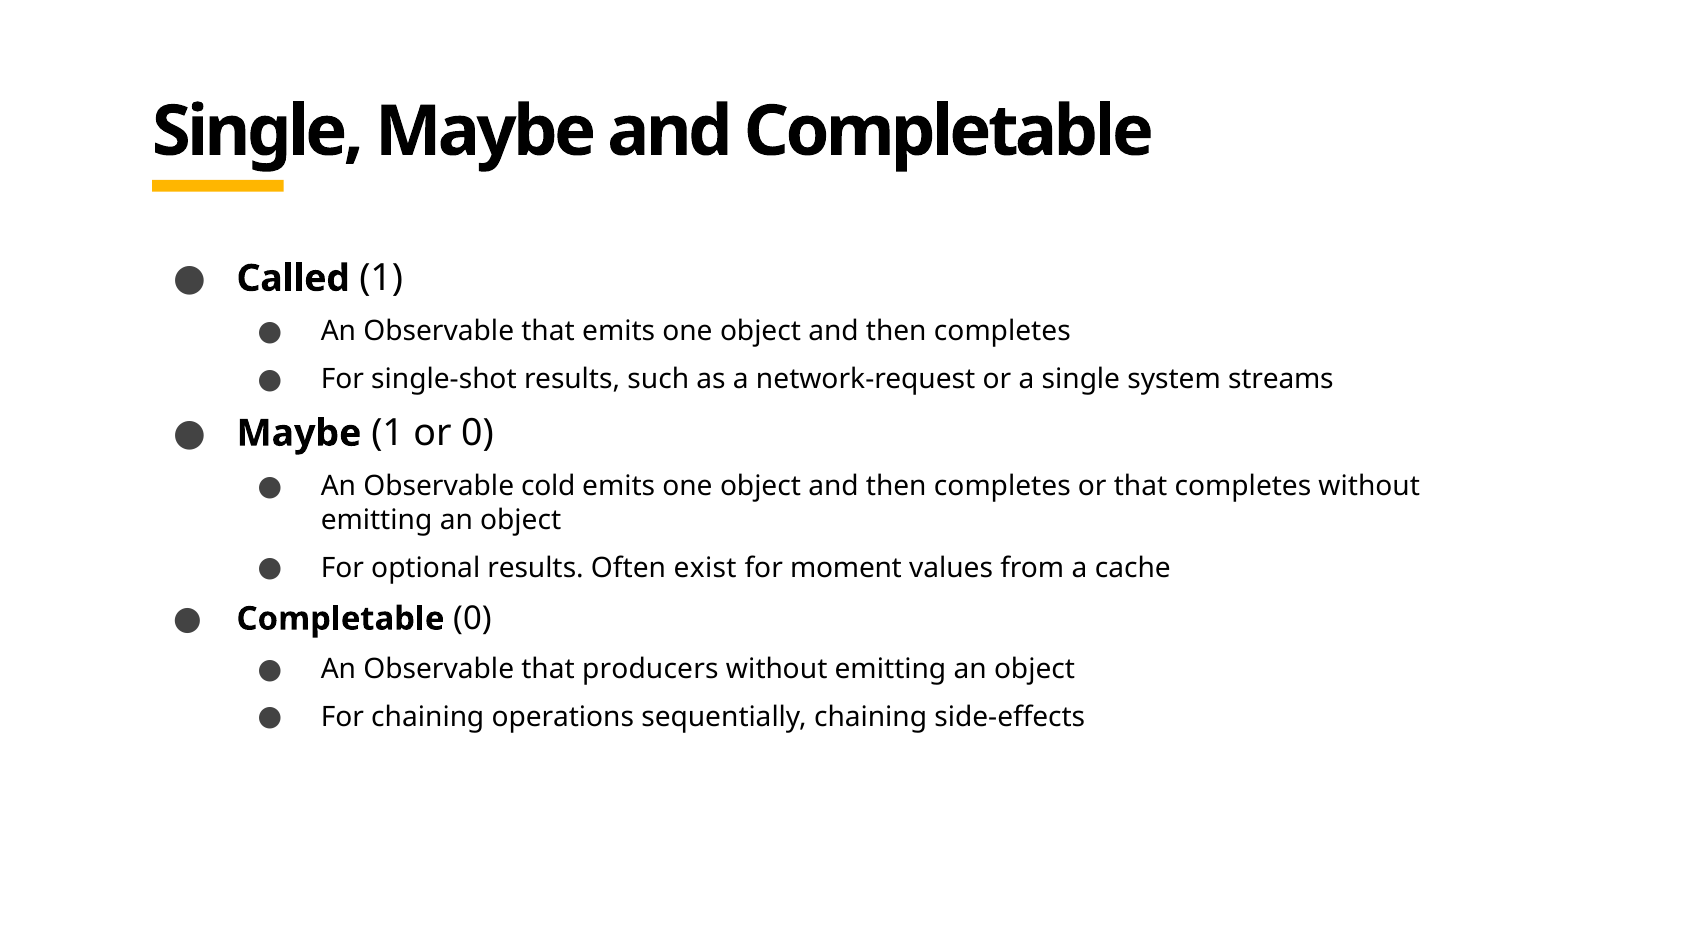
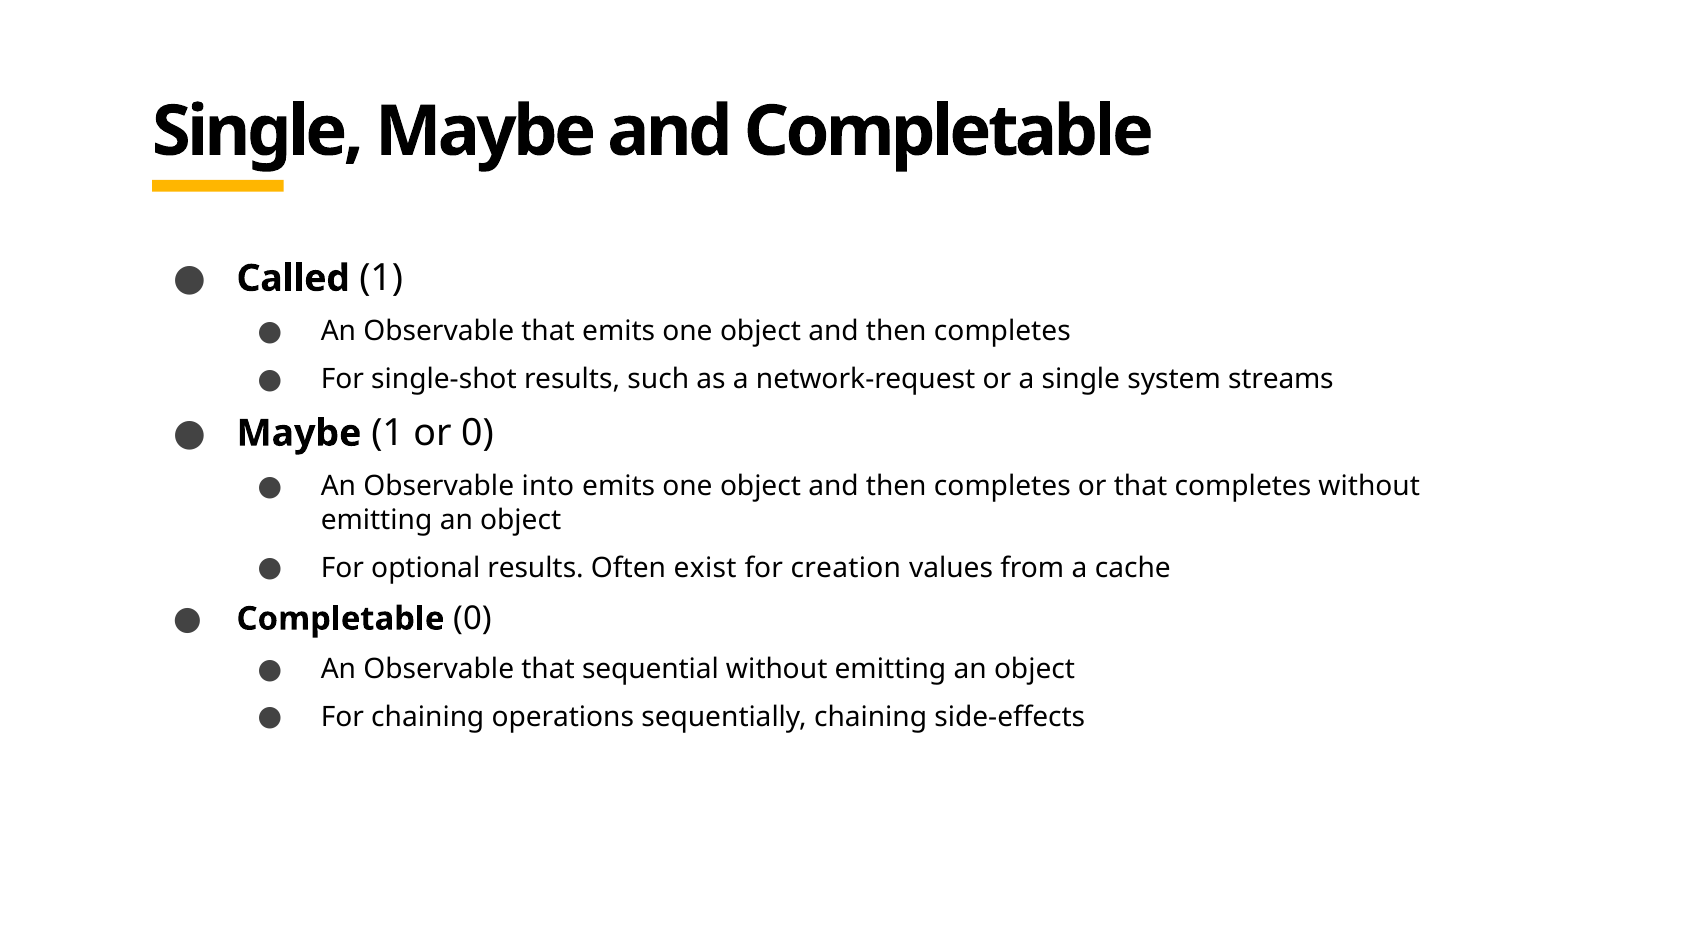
cold: cold -> into (548, 486)
moment: moment -> creation (846, 568)
producers: producers -> sequential (650, 669)
